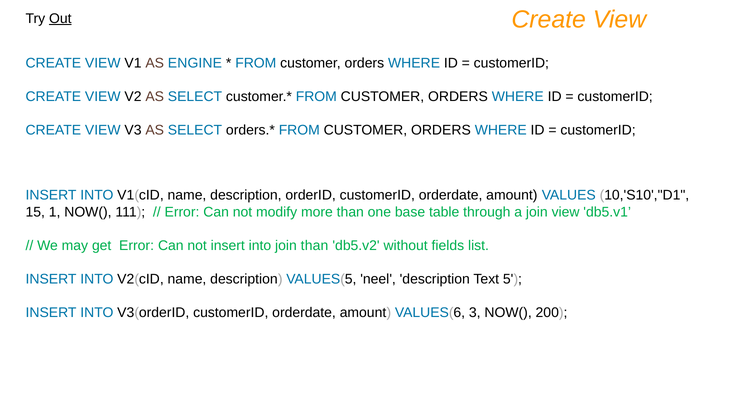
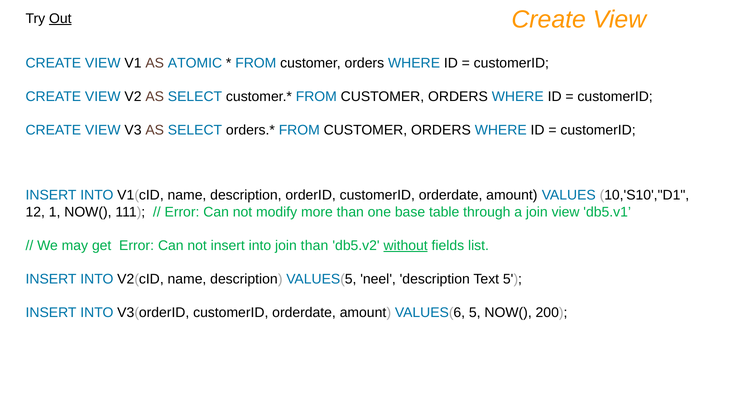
ENGINE: ENGINE -> ATOMIC (195, 63)
15: 15 -> 12 (35, 212)
without underline: none -> present (406, 246)
VALUES(6 3: 3 -> 5 (475, 313)
